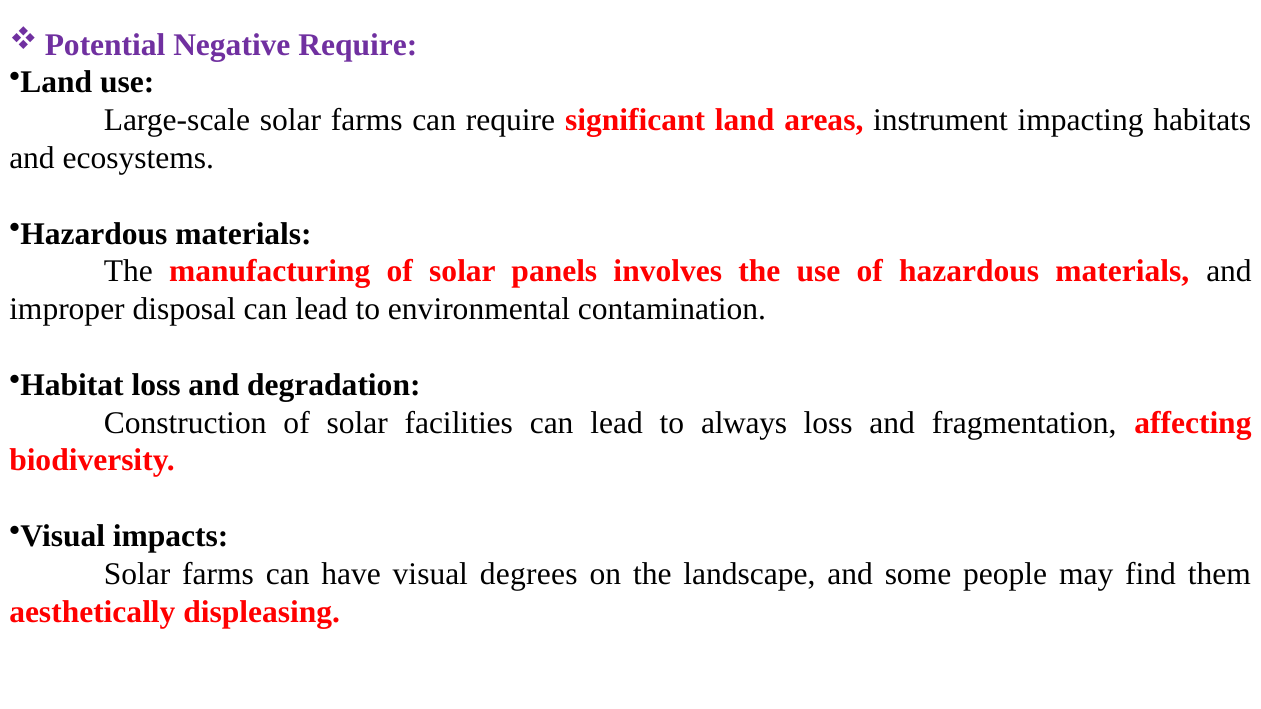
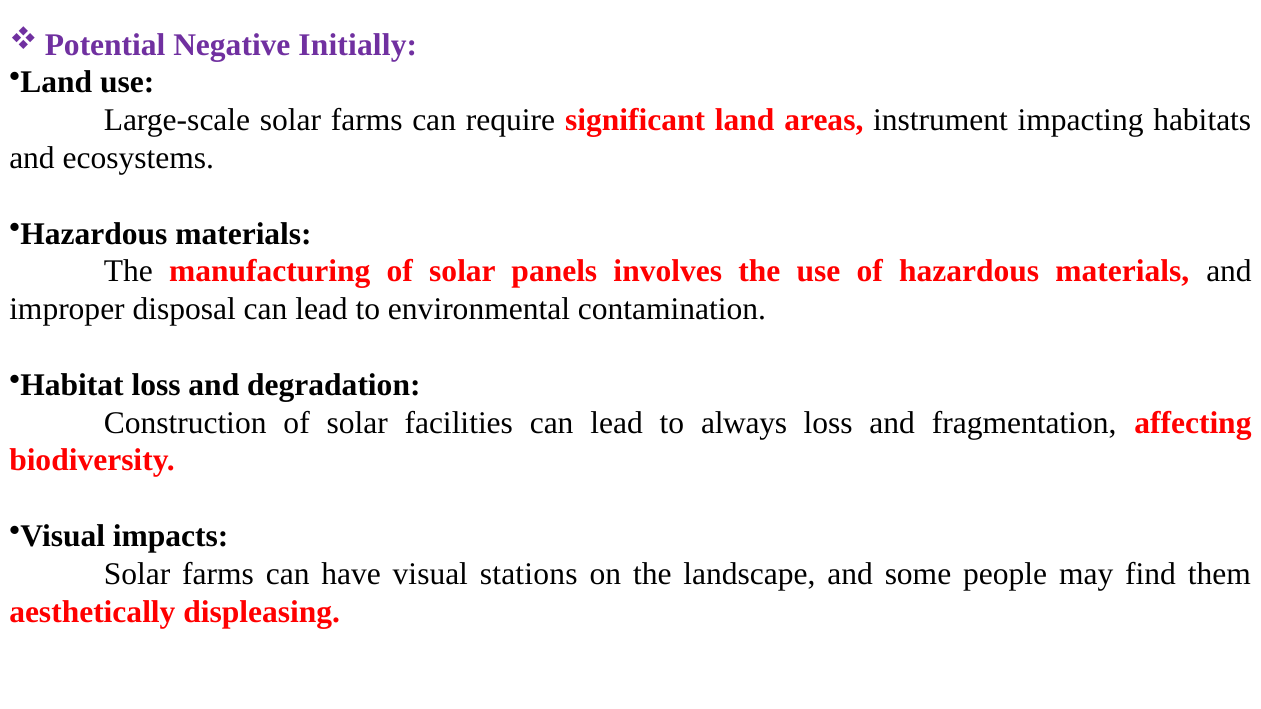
Negative Require: Require -> Initially (358, 45)
degrees: degrees -> stations (529, 574)
